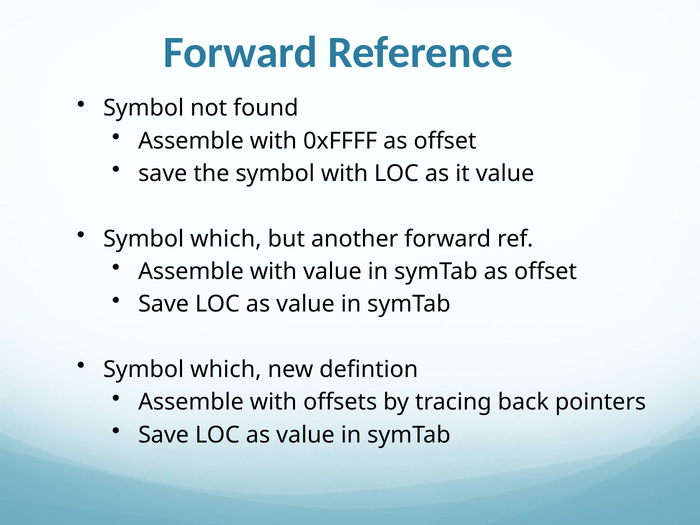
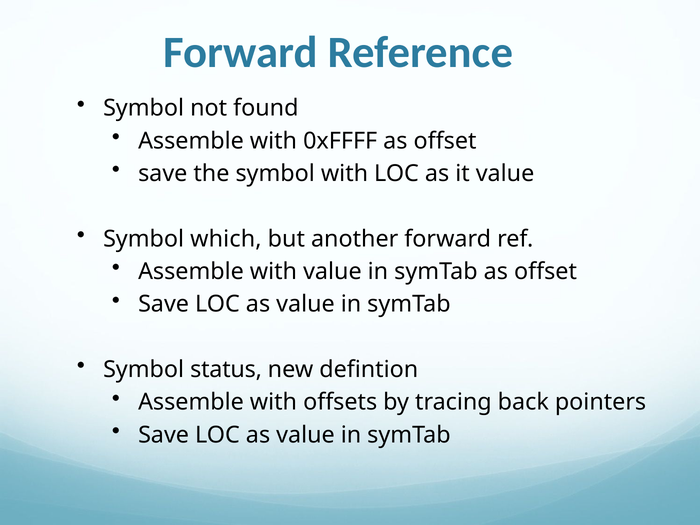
which: which -> status (226, 369)
